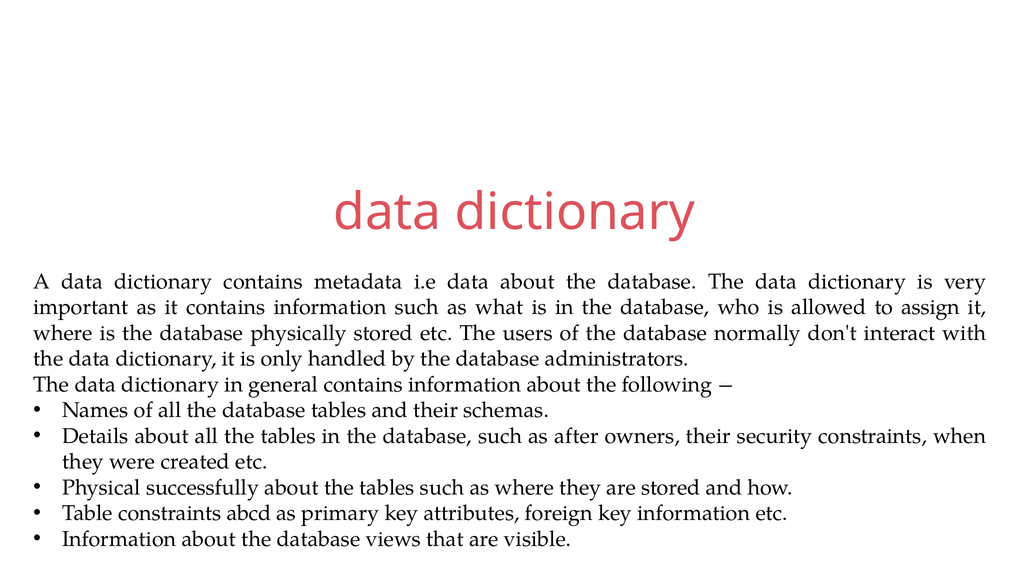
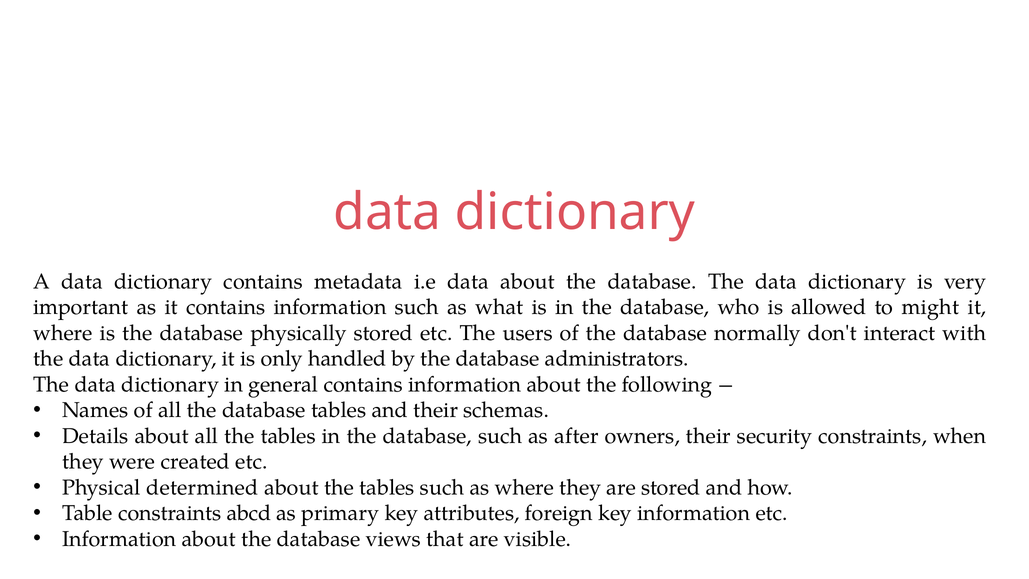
assign: assign -> might (930, 307)
successfully: successfully -> determined (202, 487)
